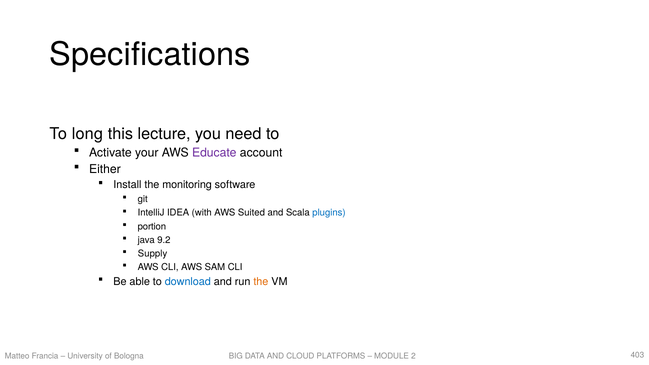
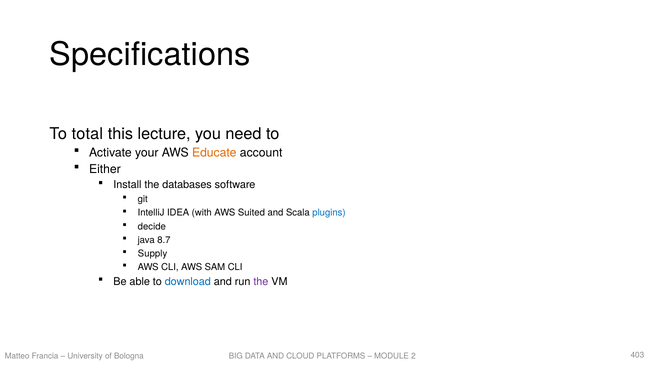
long: long -> total (87, 134)
Educate colour: purple -> orange (214, 153)
monitoring: monitoring -> databases (187, 185)
portion: portion -> decide (152, 226)
9.2: 9.2 -> 8.7 (164, 240)
the colour: orange -> purple (261, 282)
